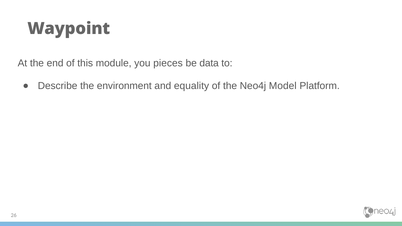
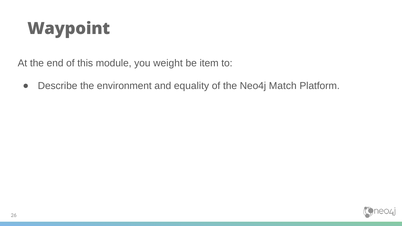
pieces: pieces -> weight (168, 63)
data: data -> item (209, 63)
Model: Model -> Match (283, 86)
